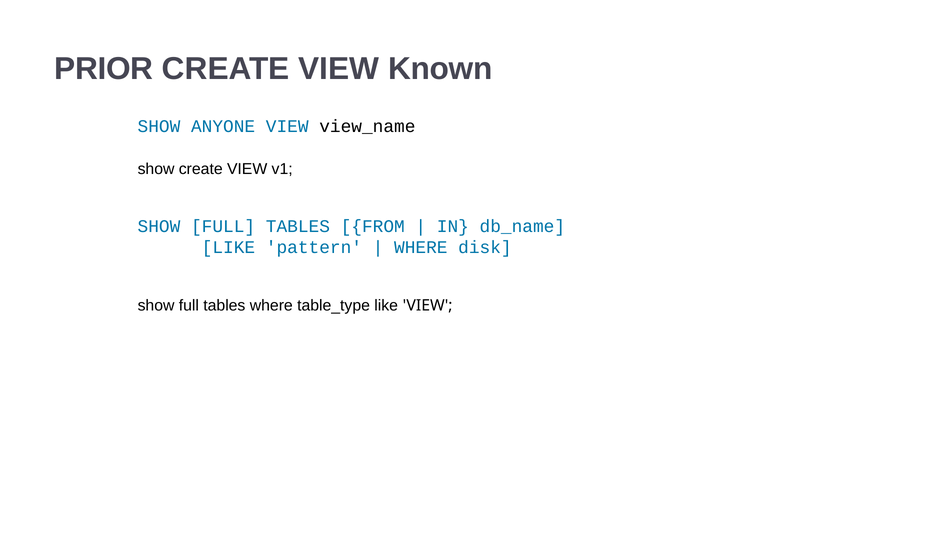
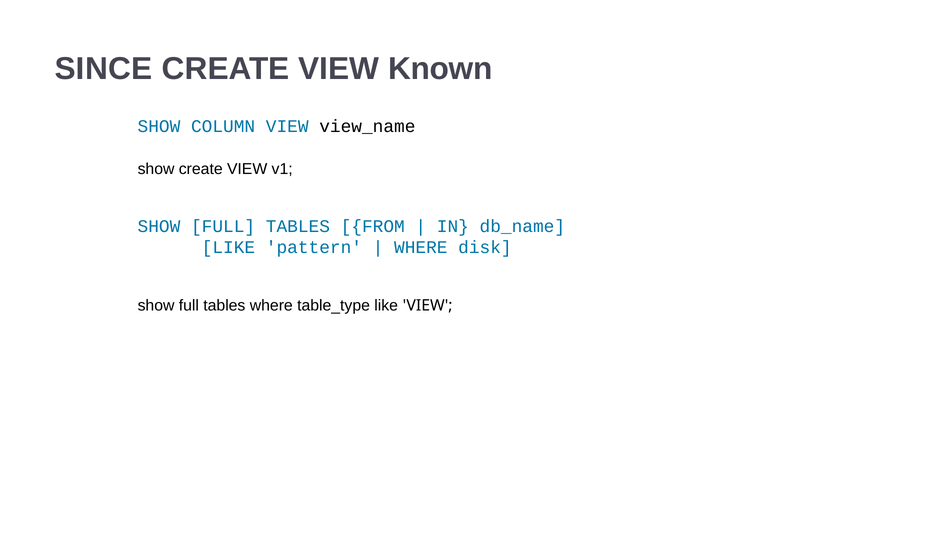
PRIOR: PRIOR -> SINCE (104, 69)
ANYONE: ANYONE -> COLUMN (223, 126)
